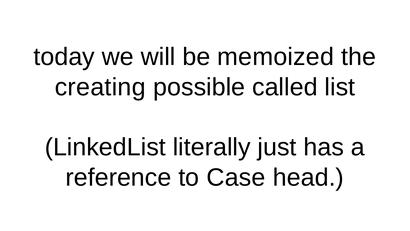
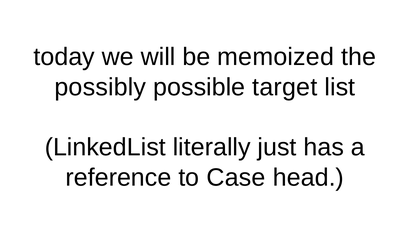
creating: creating -> possibly (100, 87)
called: called -> target (285, 87)
